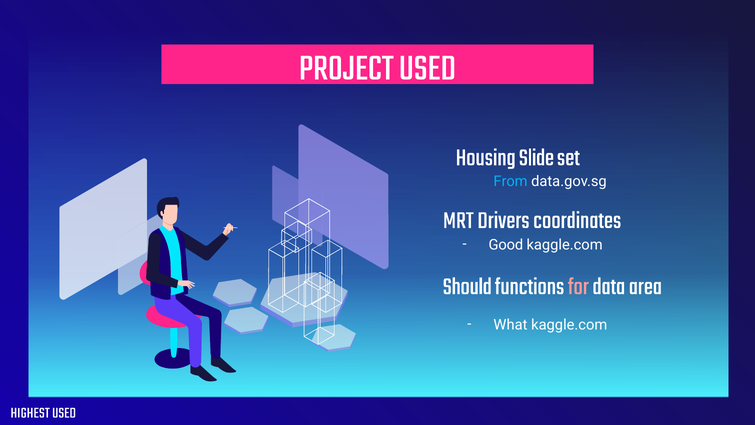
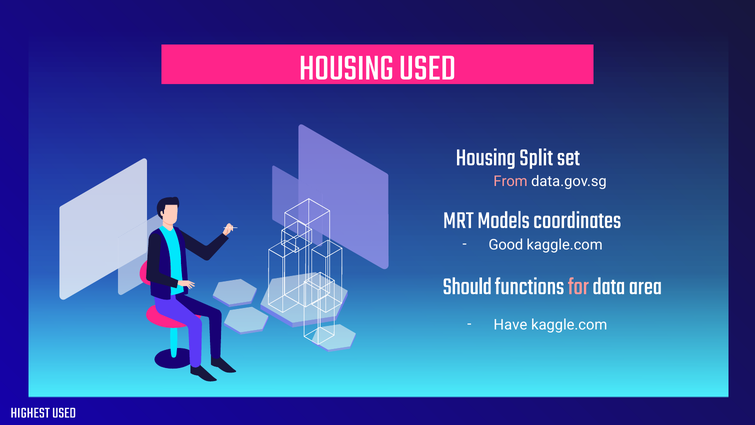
PROJECT: PROJECT -> HOUSING (346, 67)
Slide: Slide -> Split (536, 157)
From colour: light blue -> pink (511, 181)
Drivers: Drivers -> Models (504, 220)
What: What -> Have (510, 324)
